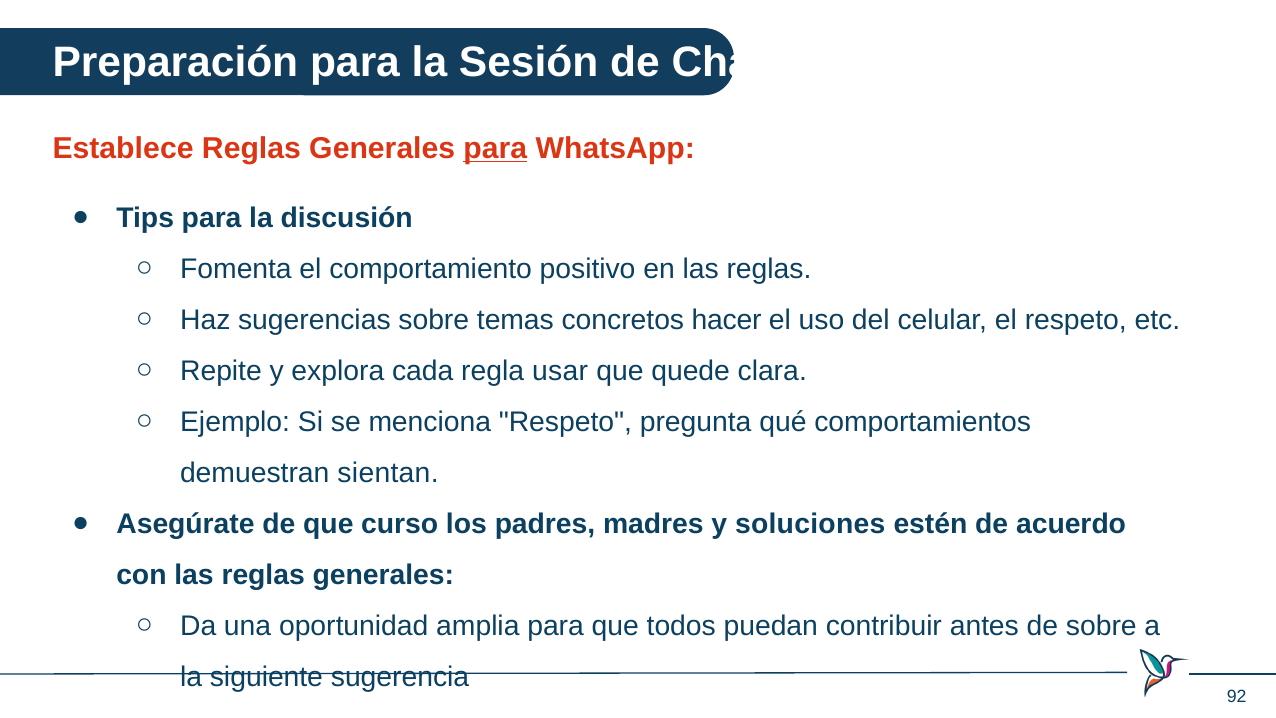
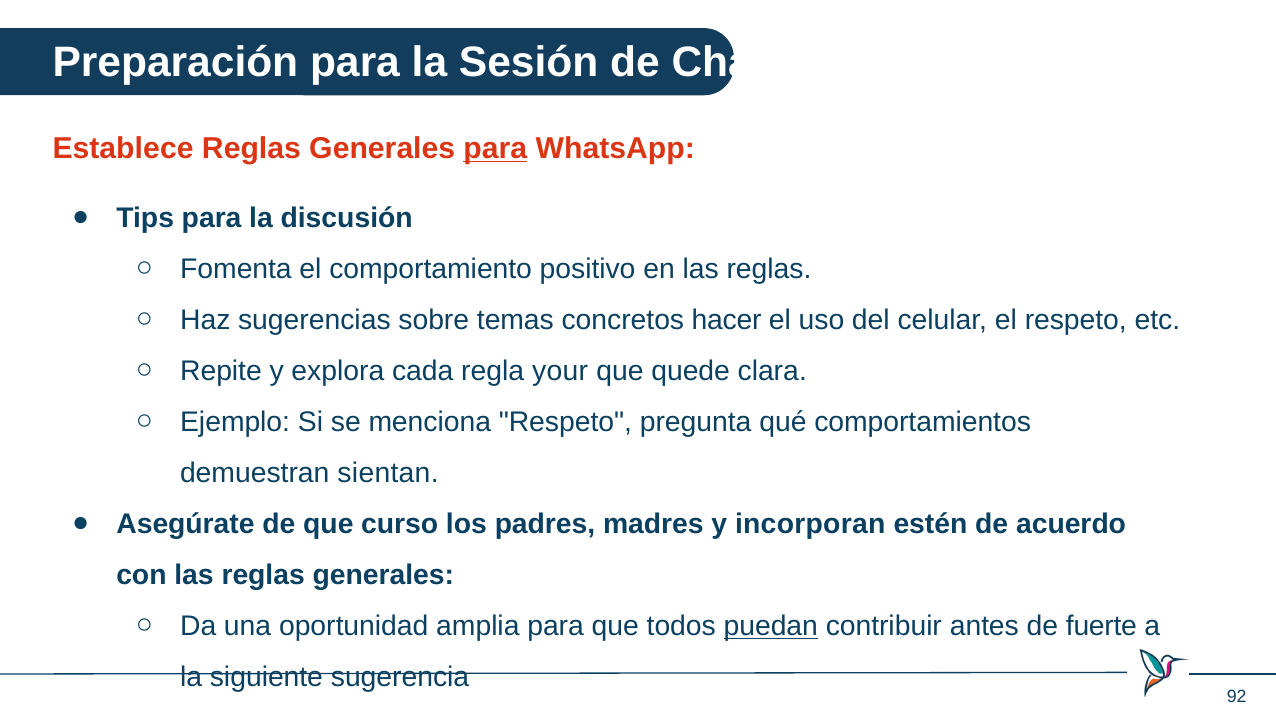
usar: usar -> your (560, 371)
soluciones: soluciones -> incorporan (810, 524)
puedan underline: none -> present (771, 626)
de sobre: sobre -> fuerte (1101, 626)
